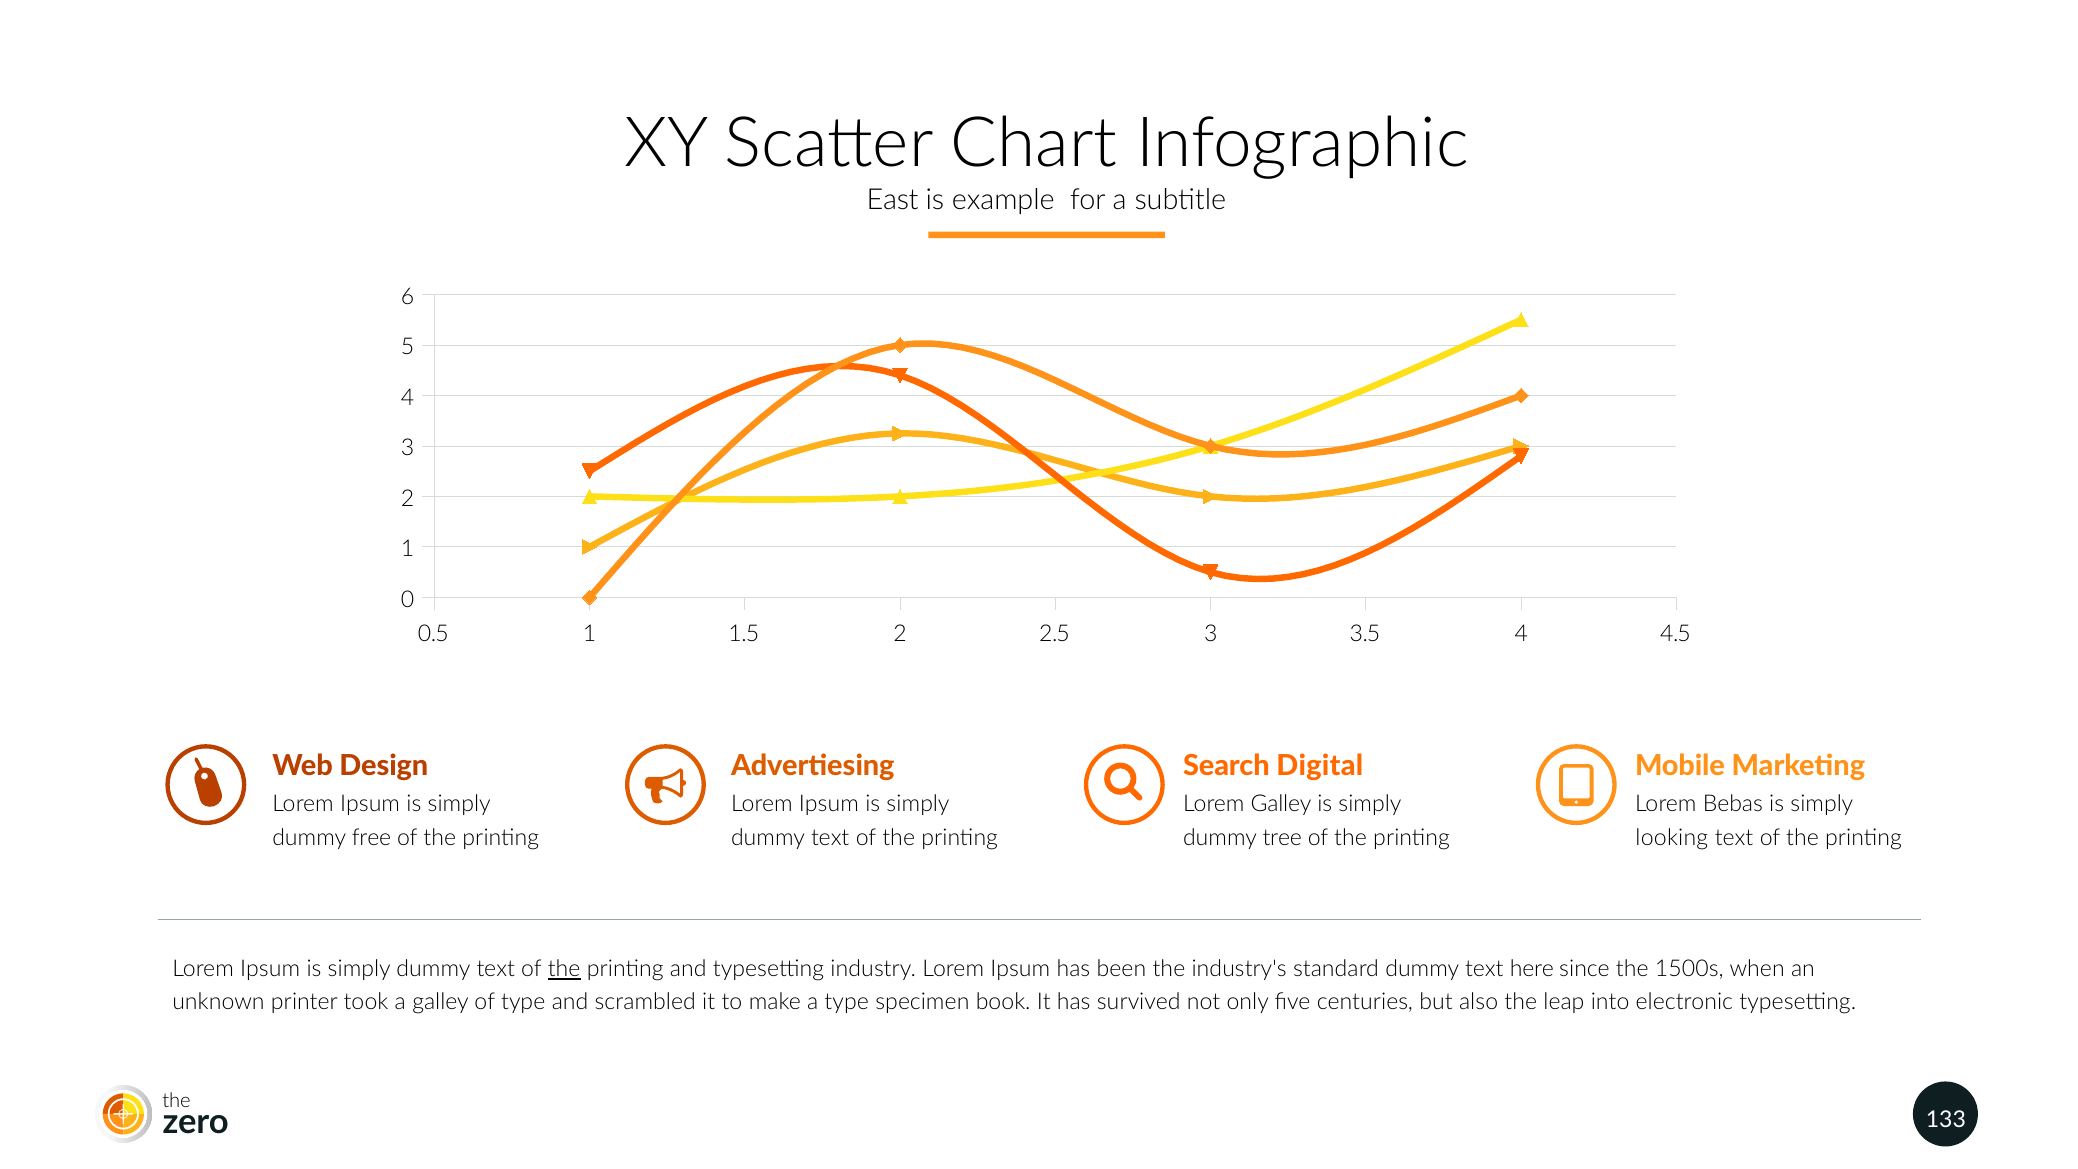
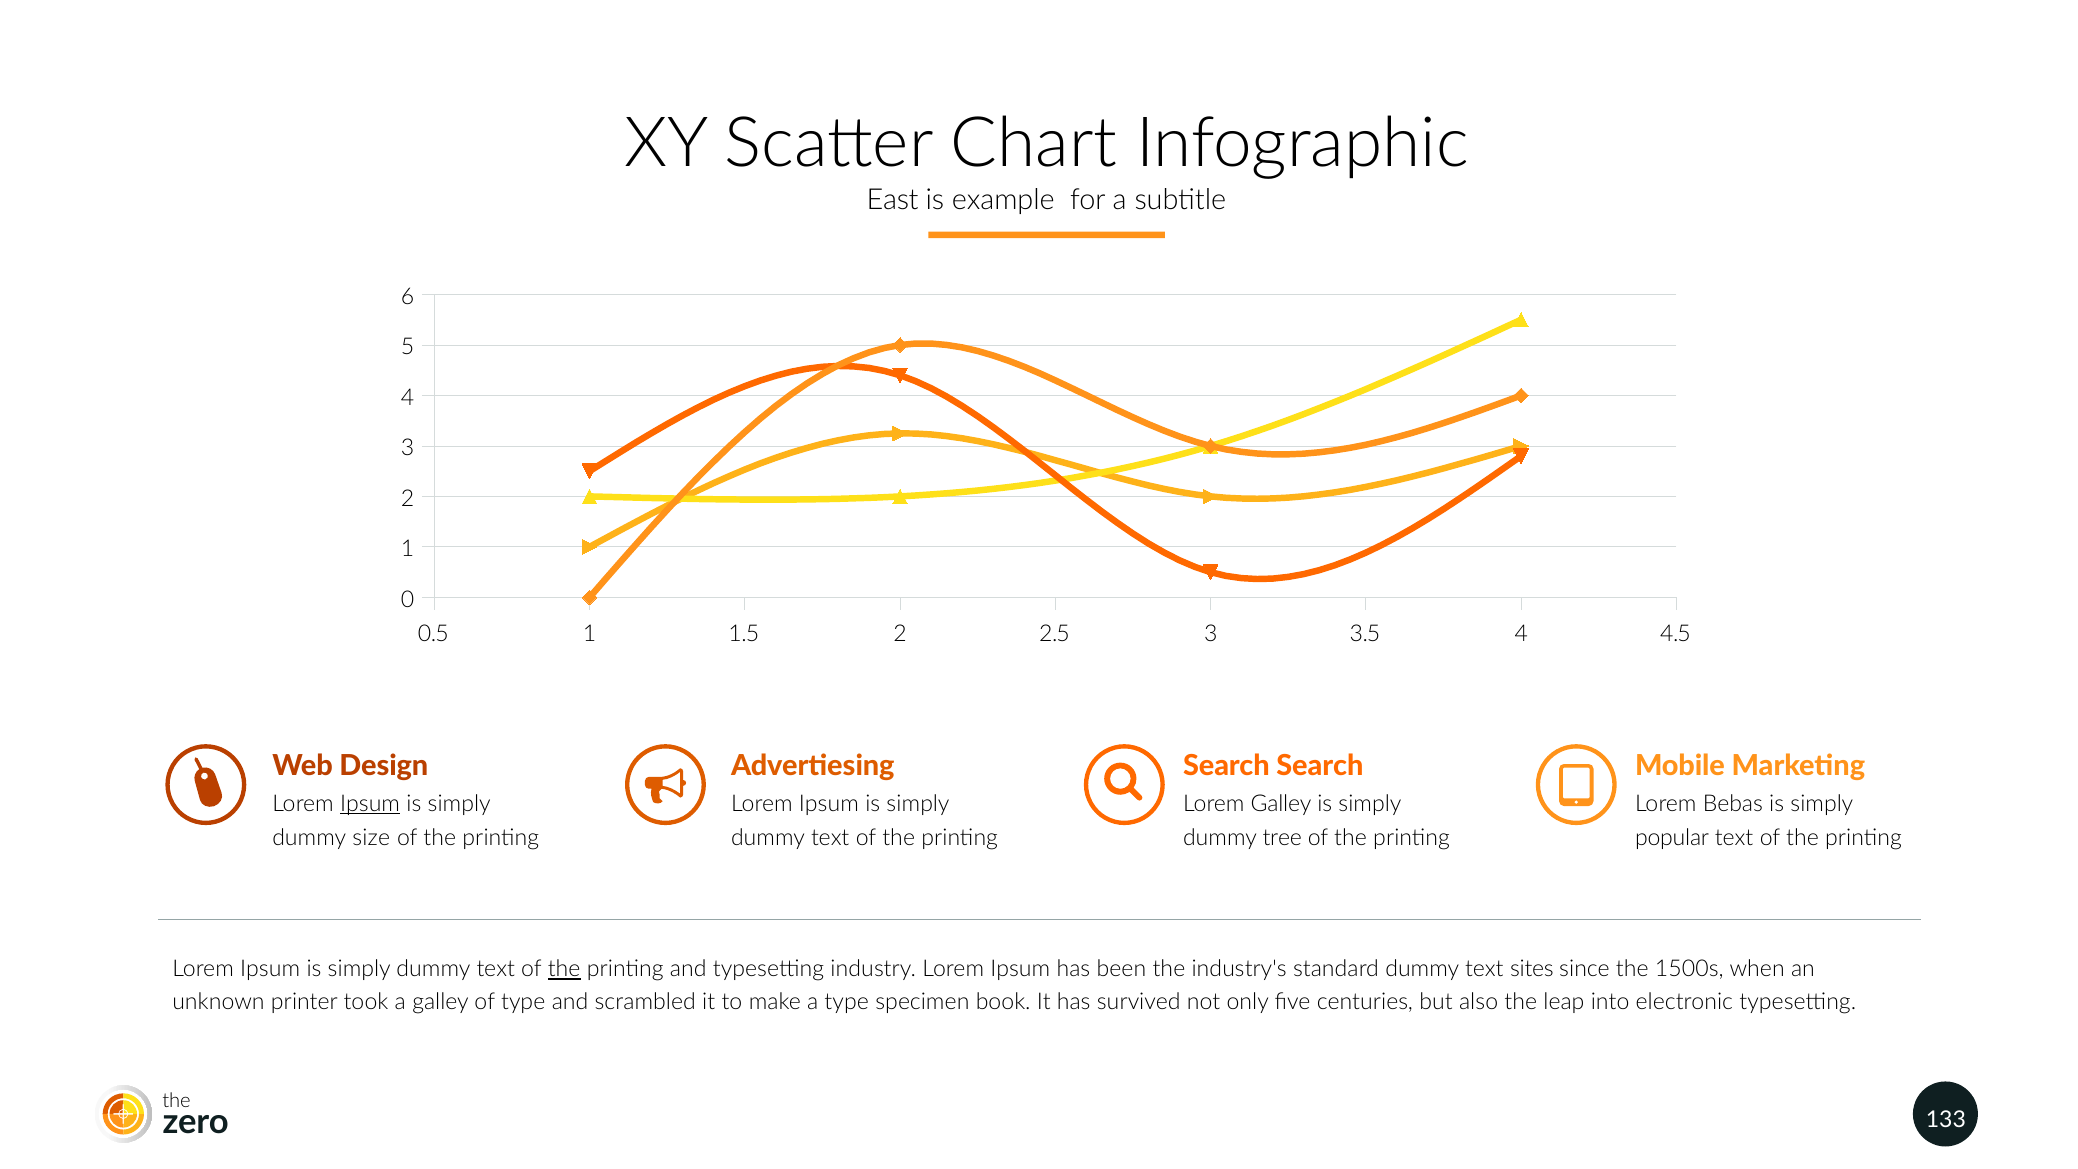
Search Digital: Digital -> Search (1320, 766)
Ipsum underline: none -> present (370, 804)
free: free -> size (371, 838)
looking: looking -> popular (1672, 838)
here: here -> sites (1532, 969)
